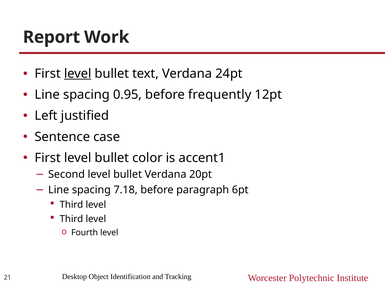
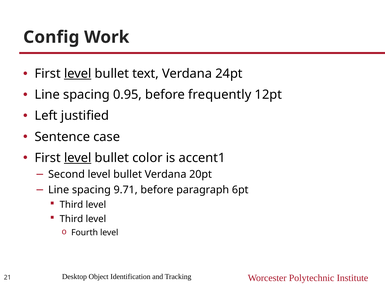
Report: Report -> Config (51, 37)
level underline: none -> present (78, 158)
7.18: 7.18 -> 9.71 (126, 190)
